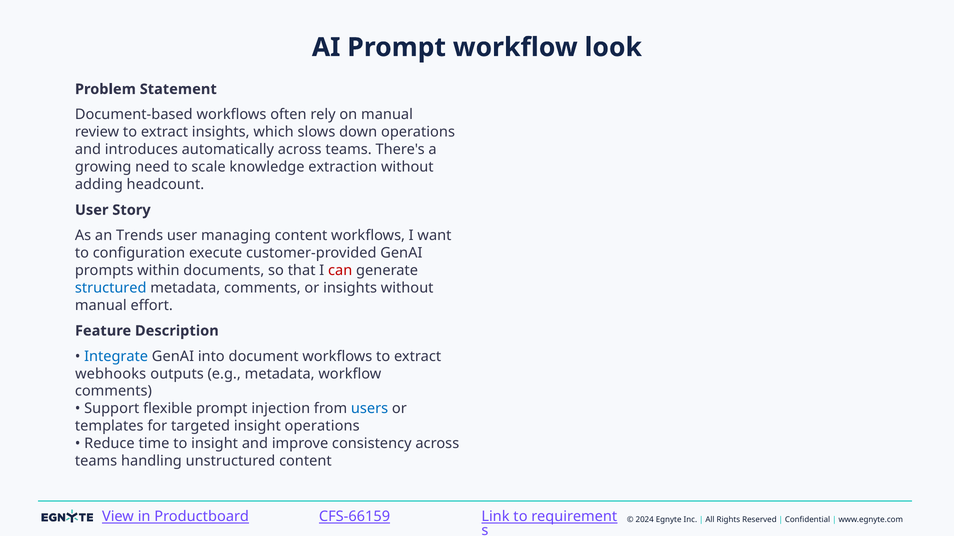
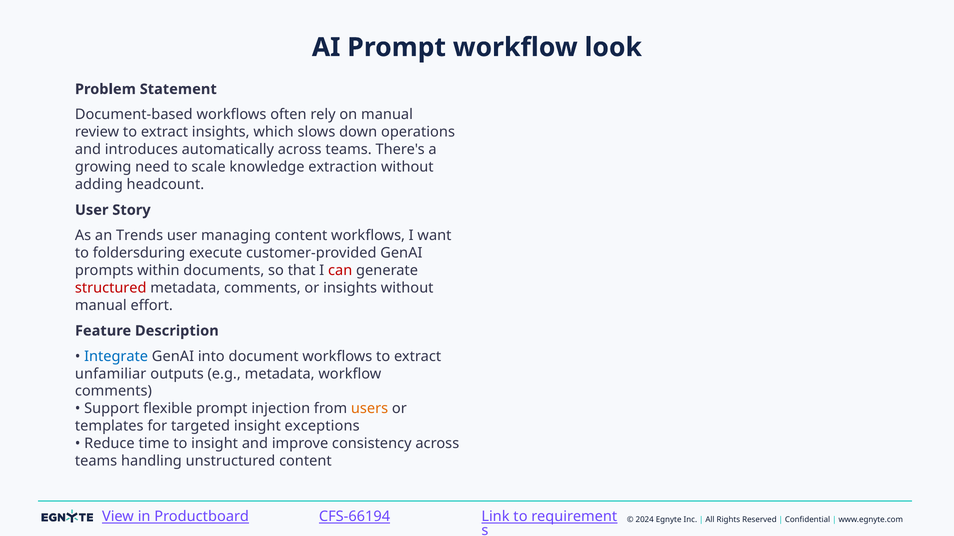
configuration: configuration -> foldersduring (139, 253)
structured colour: blue -> red (111, 288)
webhooks: webhooks -> unfamiliar (111, 374)
users colour: blue -> orange (370, 409)
insight operations: operations -> exceptions (322, 427)
CFS-66159: CFS-66159 -> CFS-66194 (355, 517)
